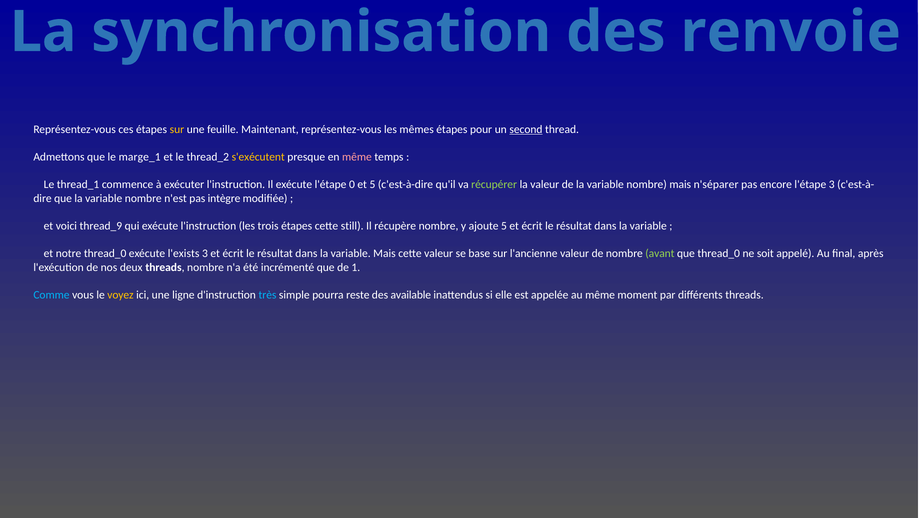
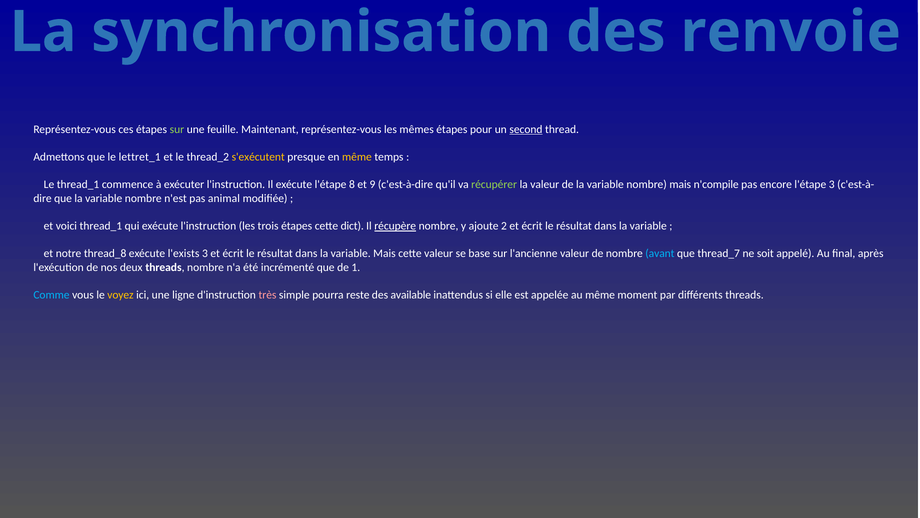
sur colour: yellow -> light green (177, 129)
marge_1: marge_1 -> lettret_1 (140, 157)
même colour: pink -> yellow (357, 157)
0: 0 -> 8 (352, 184)
et 5: 5 -> 9 (372, 184)
n'séparer: n'séparer -> n'compile (716, 184)
intègre: intègre -> animal (224, 198)
voici thread_9: thread_9 -> thread_1 (101, 226)
still: still -> dict (352, 226)
récupère underline: none -> present (395, 226)
ajoute 5: 5 -> 2 (504, 226)
notre thread_0: thread_0 -> thread_8 (105, 253)
avant colour: light green -> light blue (660, 253)
que thread_0: thread_0 -> thread_7 (719, 253)
très colour: light blue -> pink (267, 295)
